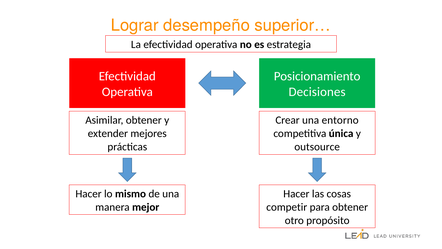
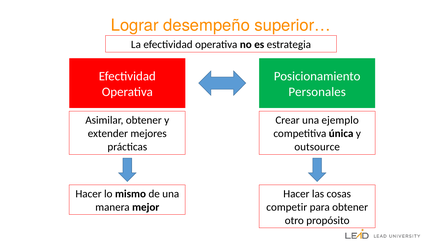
Decisiones: Decisiones -> Personales (317, 92)
entorno: entorno -> ejemplo (340, 120)
